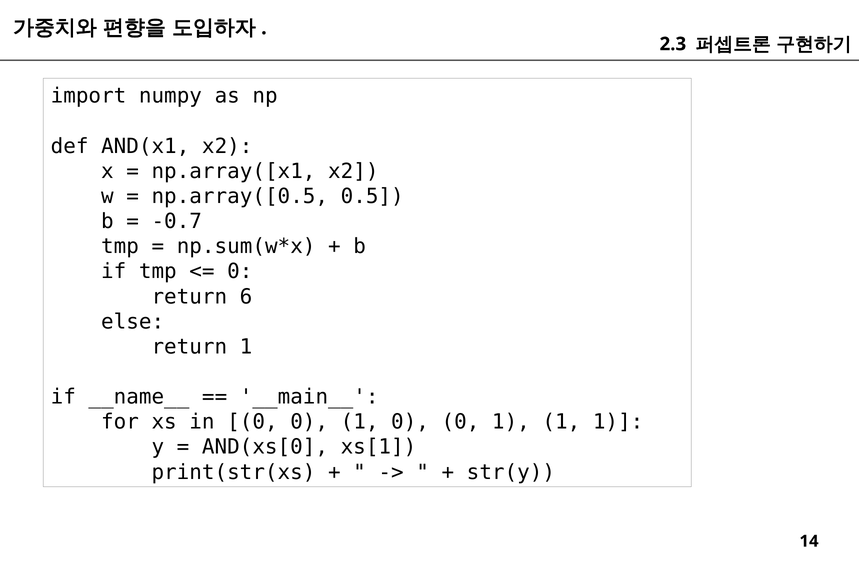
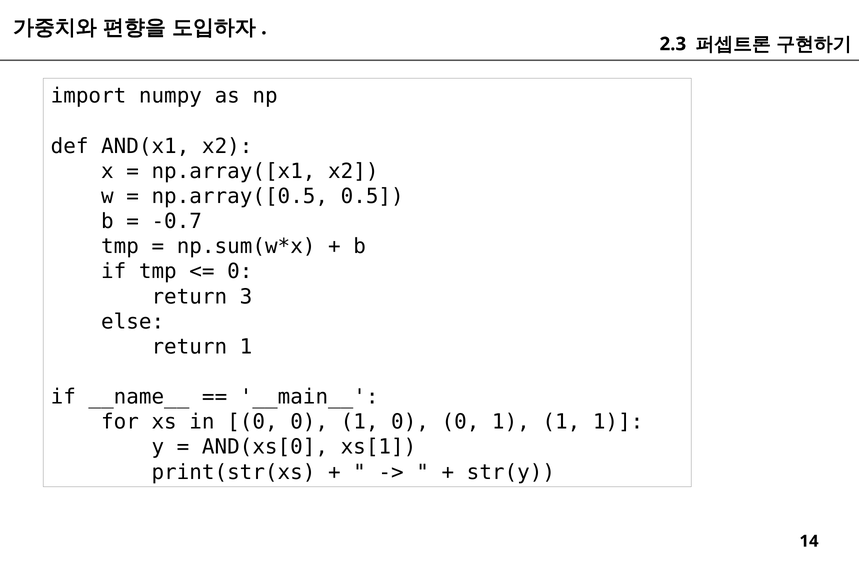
6: 6 -> 3 (246, 297)
